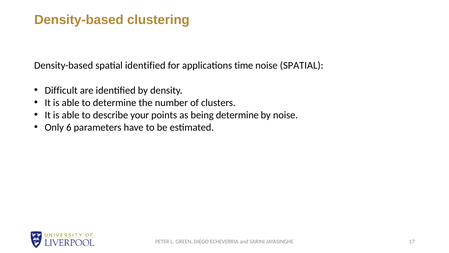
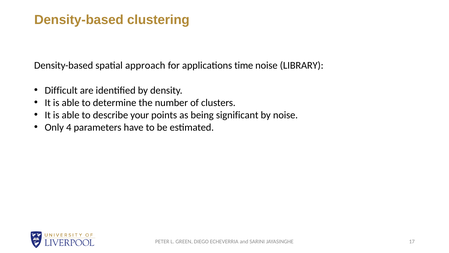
spatial identified: identified -> approach (145, 65)
noise SPATIAL: SPATIAL -> LIBRARY (302, 65)
being determine: determine -> significant (237, 115)
6: 6 -> 4 (69, 127)
